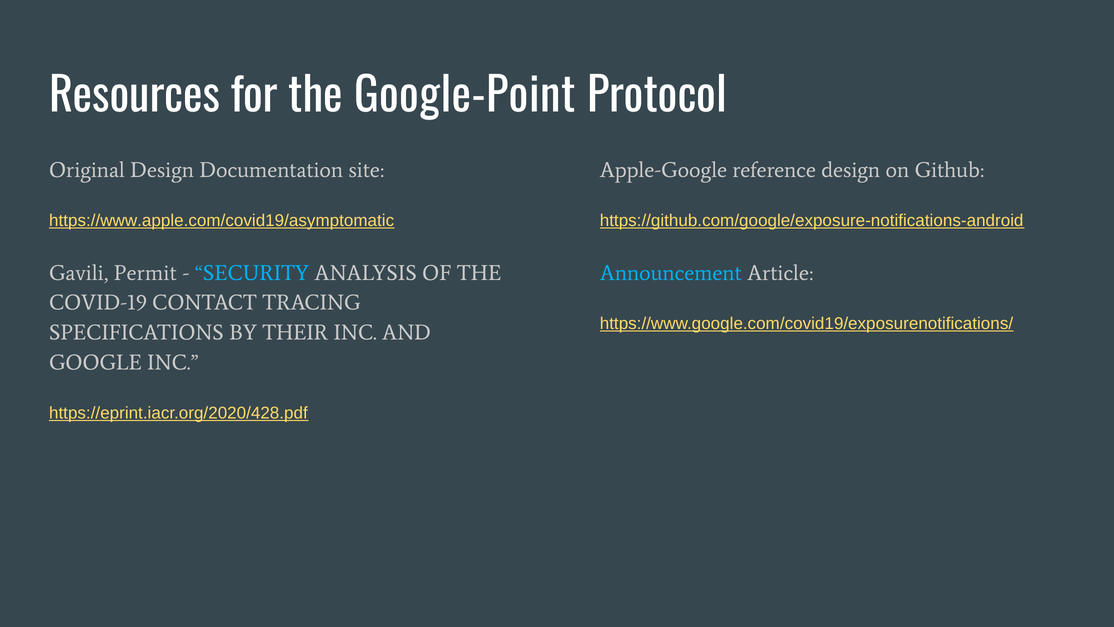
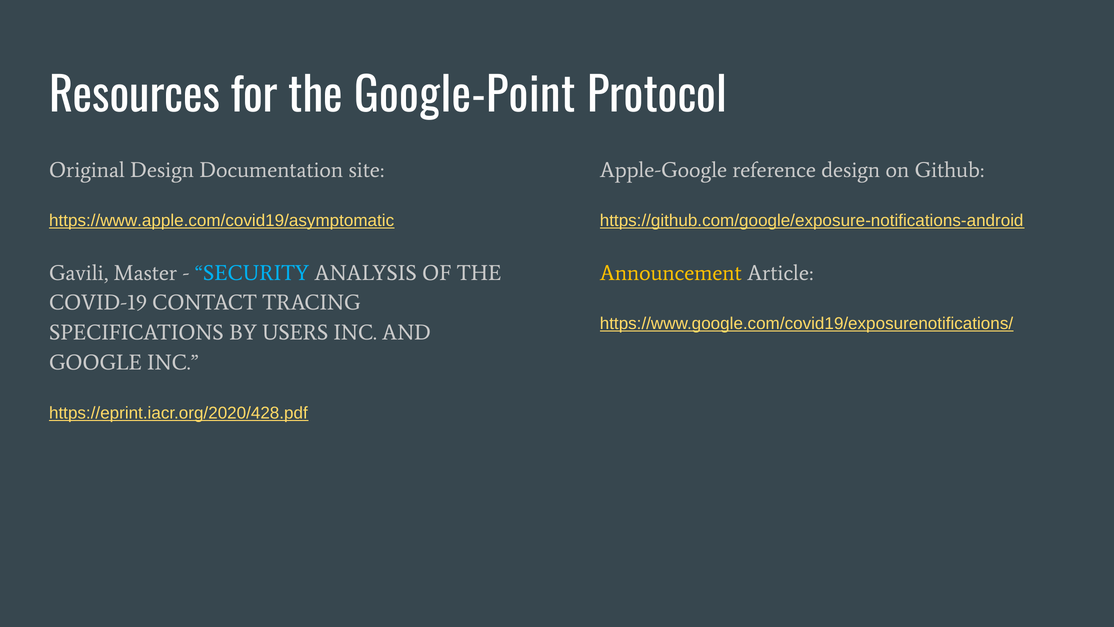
Permit: Permit -> Master (145, 273)
Announcement colour: light blue -> yellow (671, 273)
THEIR: THEIR -> USERS (295, 332)
